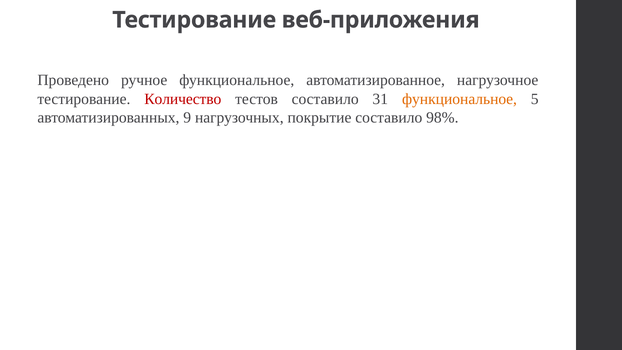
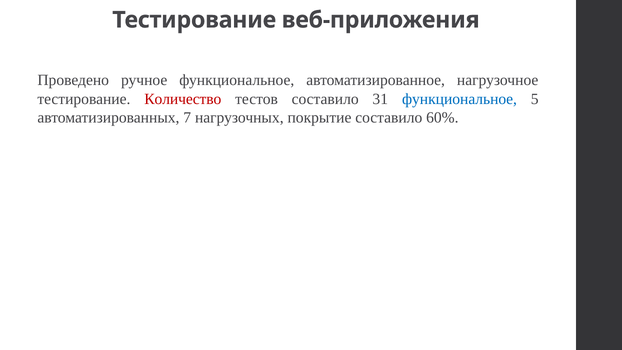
функциональное colour: orange -> blue (460, 99)
9: 9 -> 7 (187, 118)
98%: 98% -> 60% (442, 118)
